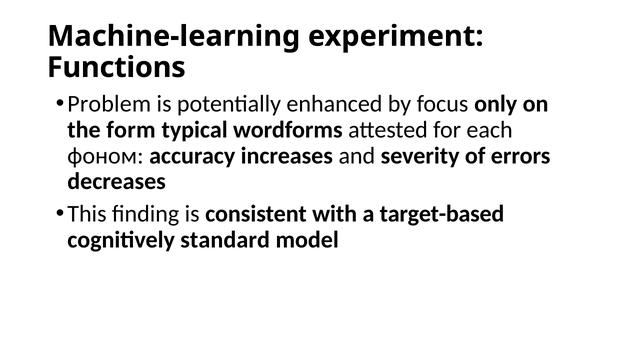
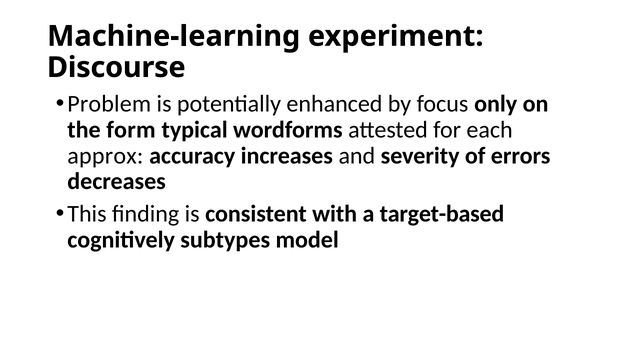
Functions: Functions -> Discourse (116, 68)
фоном: фоном -> approx (105, 156)
standard: standard -> subtypes (225, 240)
